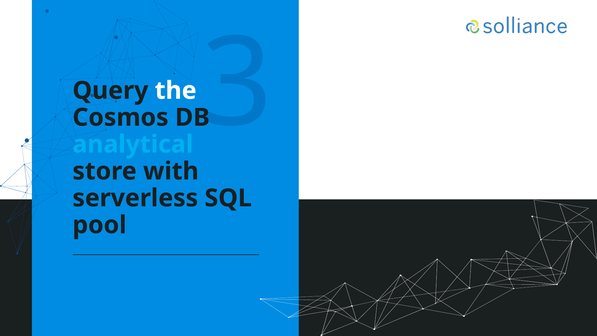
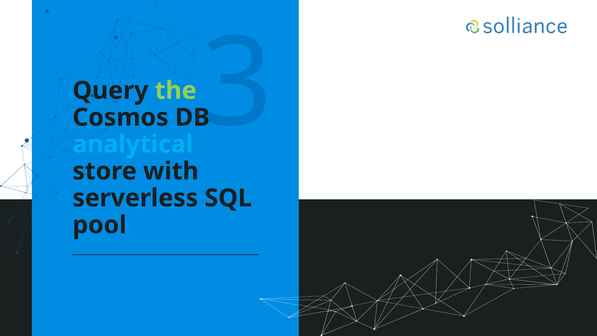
the colour: white -> light green (176, 91)
